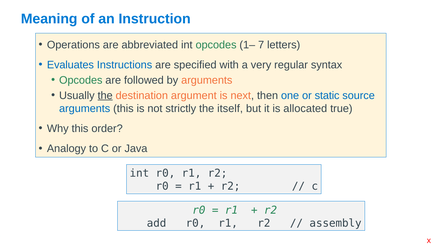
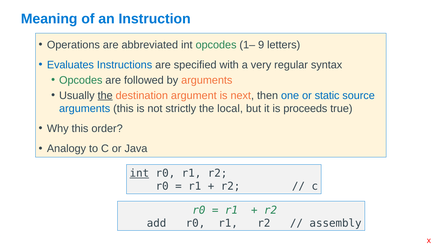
1– 7: 7 -> 9 (261, 45)
itself: itself -> local (230, 108)
allocated: allocated -> proceeds (305, 108)
int underline: none -> present (139, 173)
